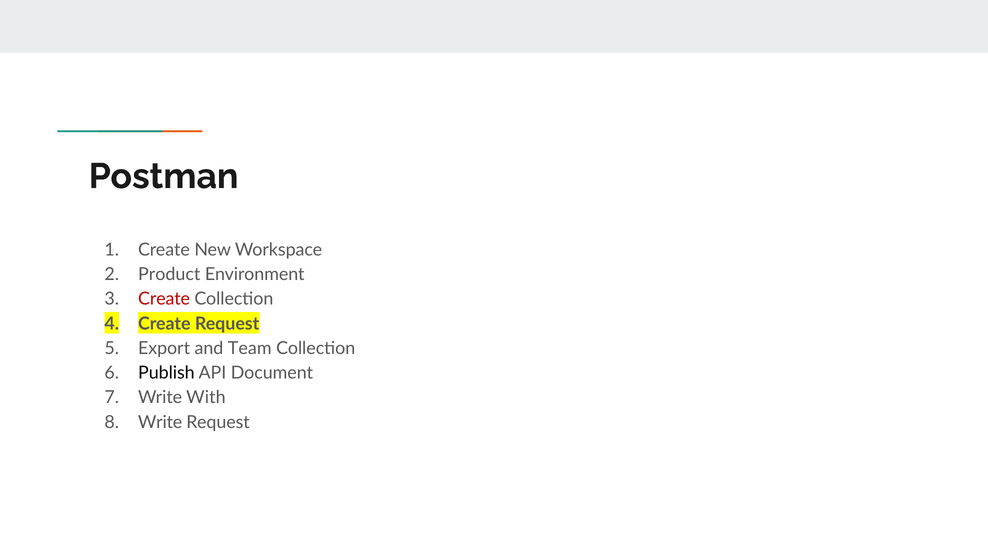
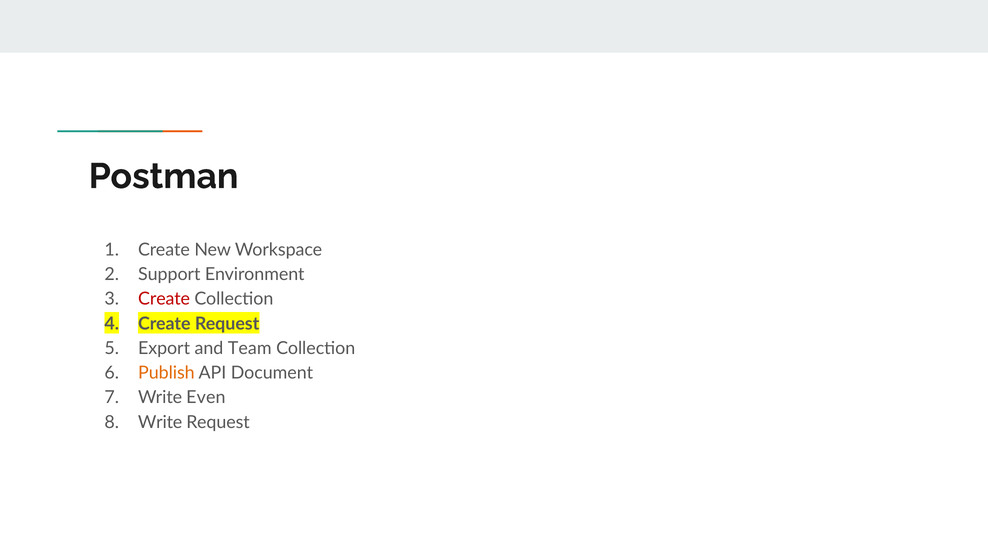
Product: Product -> Support (169, 274)
Publish colour: black -> orange (166, 373)
With: With -> Even (206, 397)
